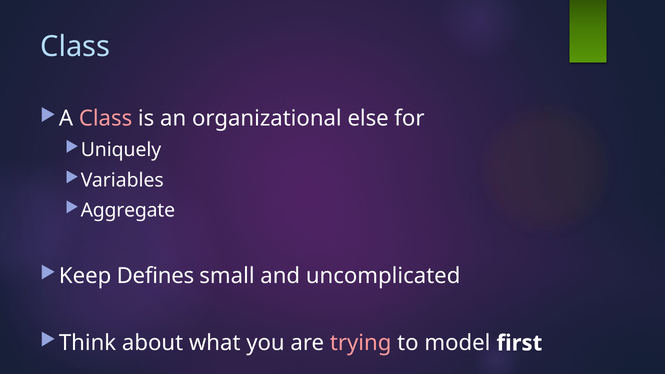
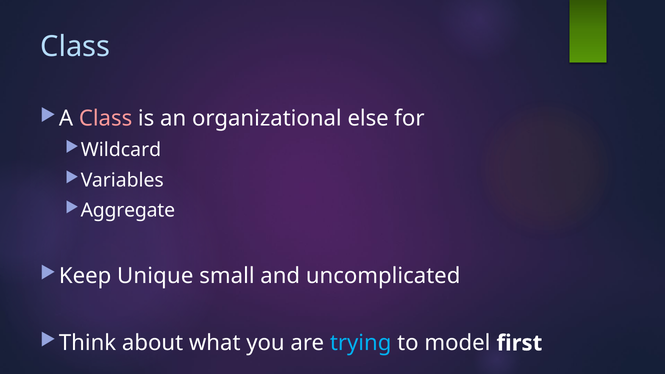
Uniquely: Uniquely -> Wildcard (121, 150)
Defines: Defines -> Unique (155, 276)
trying colour: pink -> light blue (361, 343)
